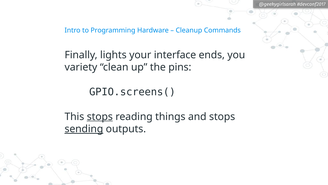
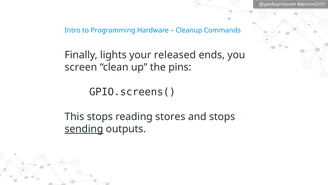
interface: interface -> released (175, 55)
variety: variety -> screen (81, 67)
stops underline: present -> none (100, 116)
things: things -> stores (170, 116)
